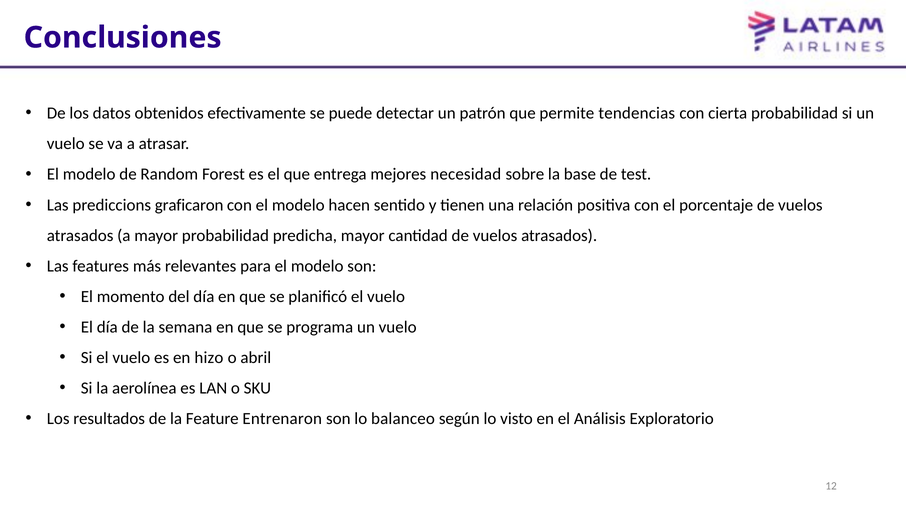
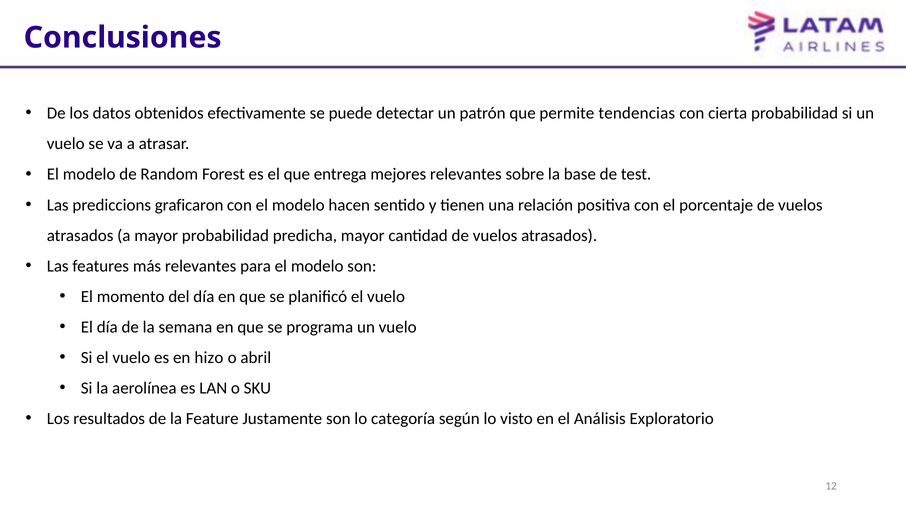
mejores necesidad: necesidad -> relevantes (466, 175)
Entrenaron: Entrenaron -> Justamente (282, 419)
balanceo: balanceo -> categoría (403, 419)
